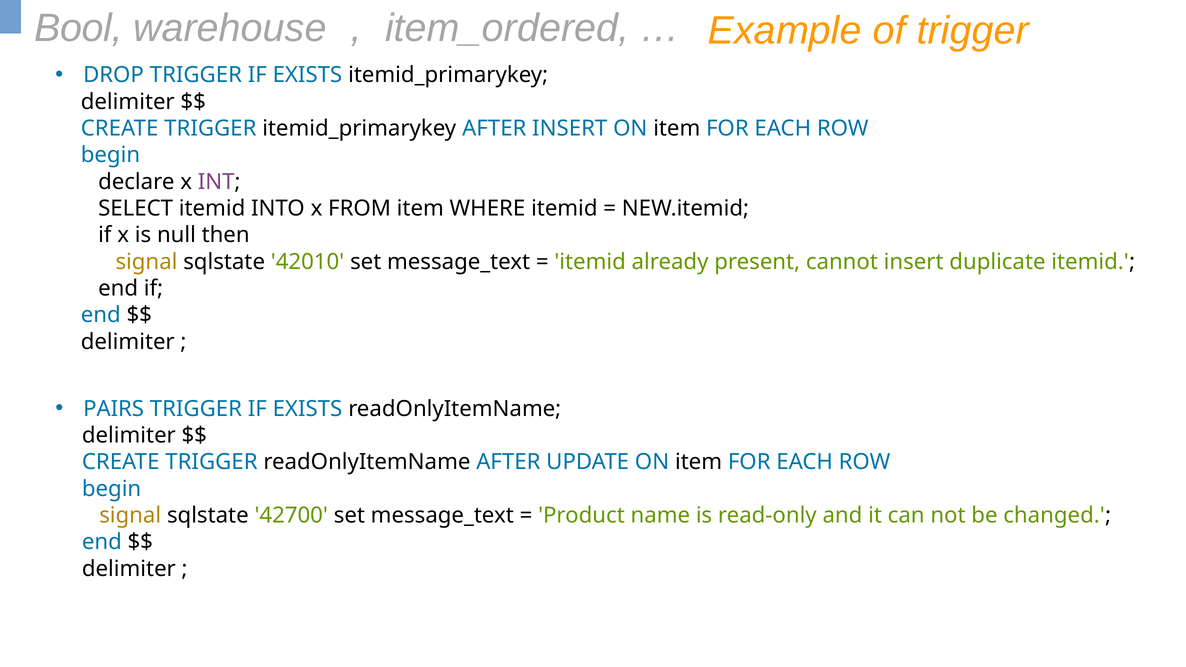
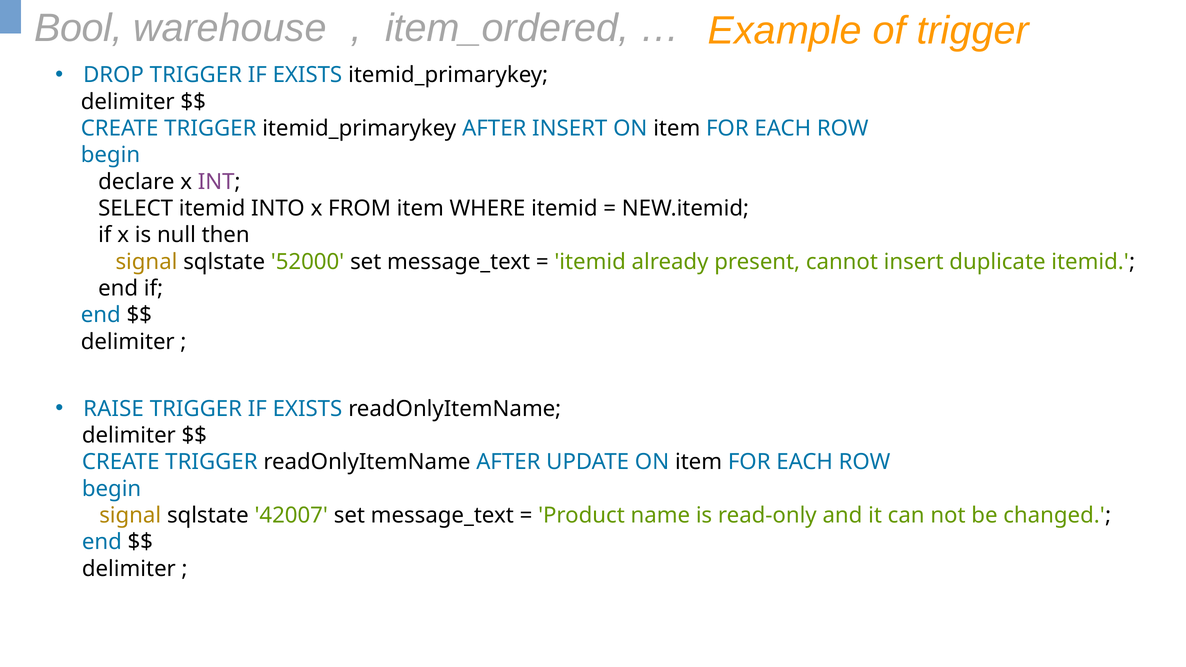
42010: 42010 -> 52000 (308, 262)
PAIRS: PAIRS -> RAISE (114, 409)
42700: 42700 -> 42007 (291, 516)
